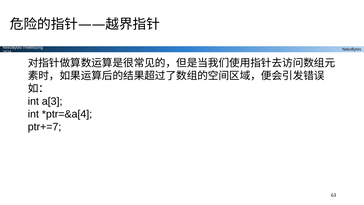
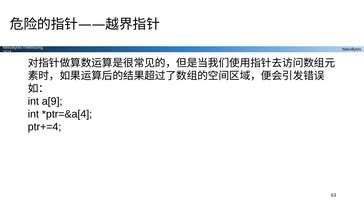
a[3: a[3 -> a[9 (52, 101)
ptr+=7: ptr+=7 -> ptr+=4 (45, 127)
